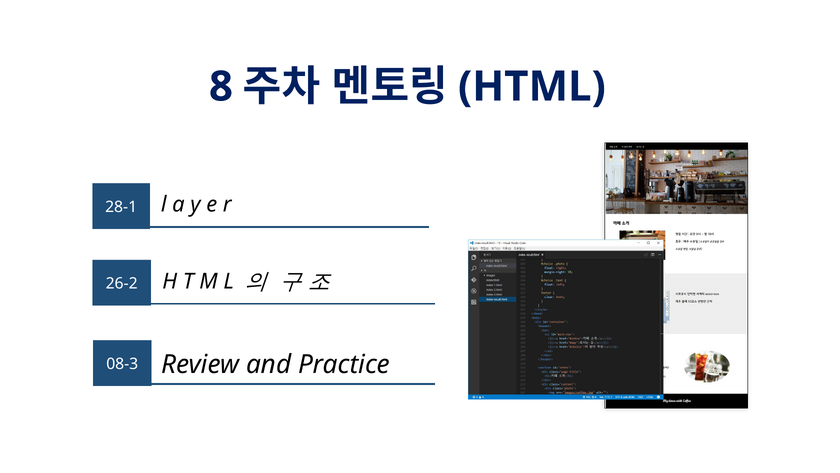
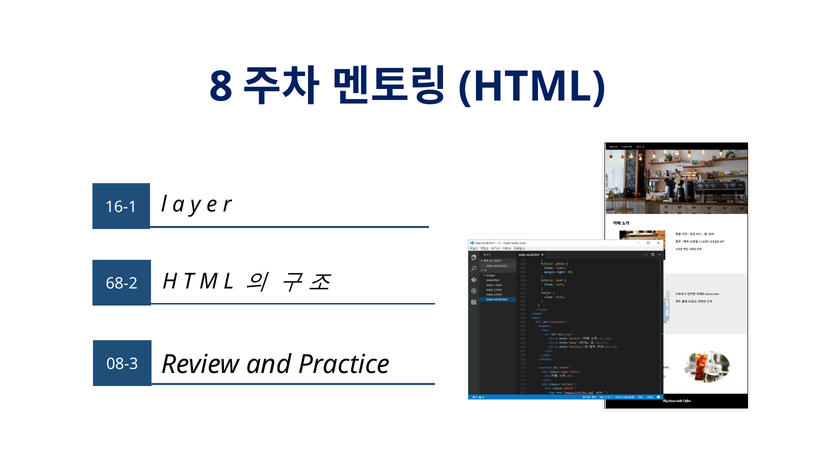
28-1: 28-1 -> 16-1 (121, 207)
26-2: 26-2 -> 68-2 (122, 283)
